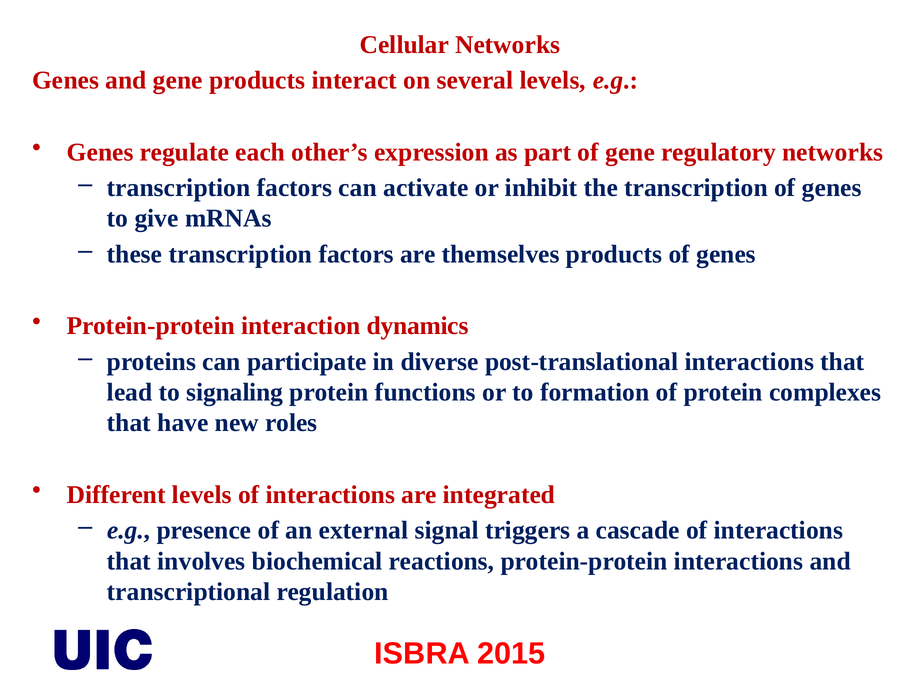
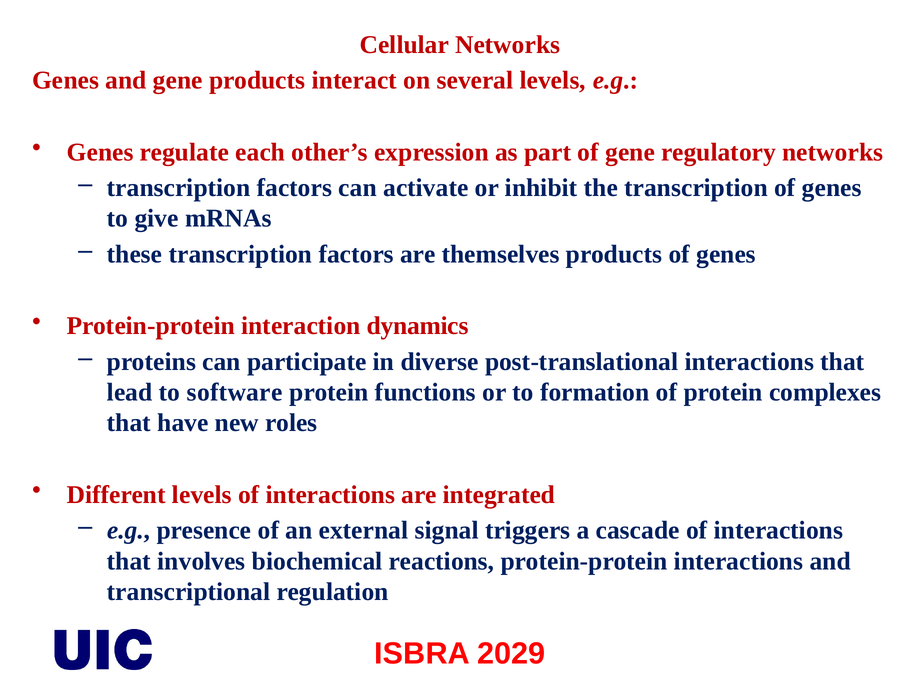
signaling: signaling -> software (235, 392)
2015: 2015 -> 2029 (511, 654)
